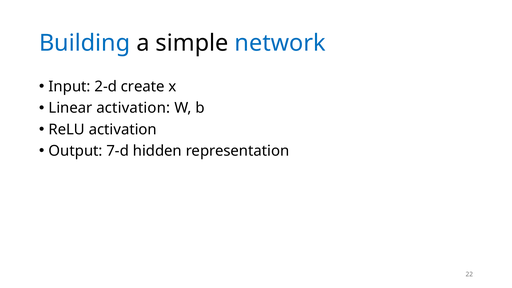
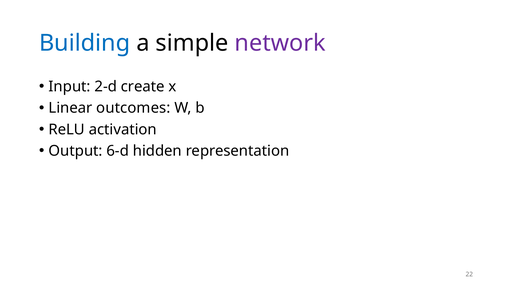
network colour: blue -> purple (280, 43)
Linear activation: activation -> outcomes (133, 108)
7-d: 7-d -> 6-d (118, 151)
